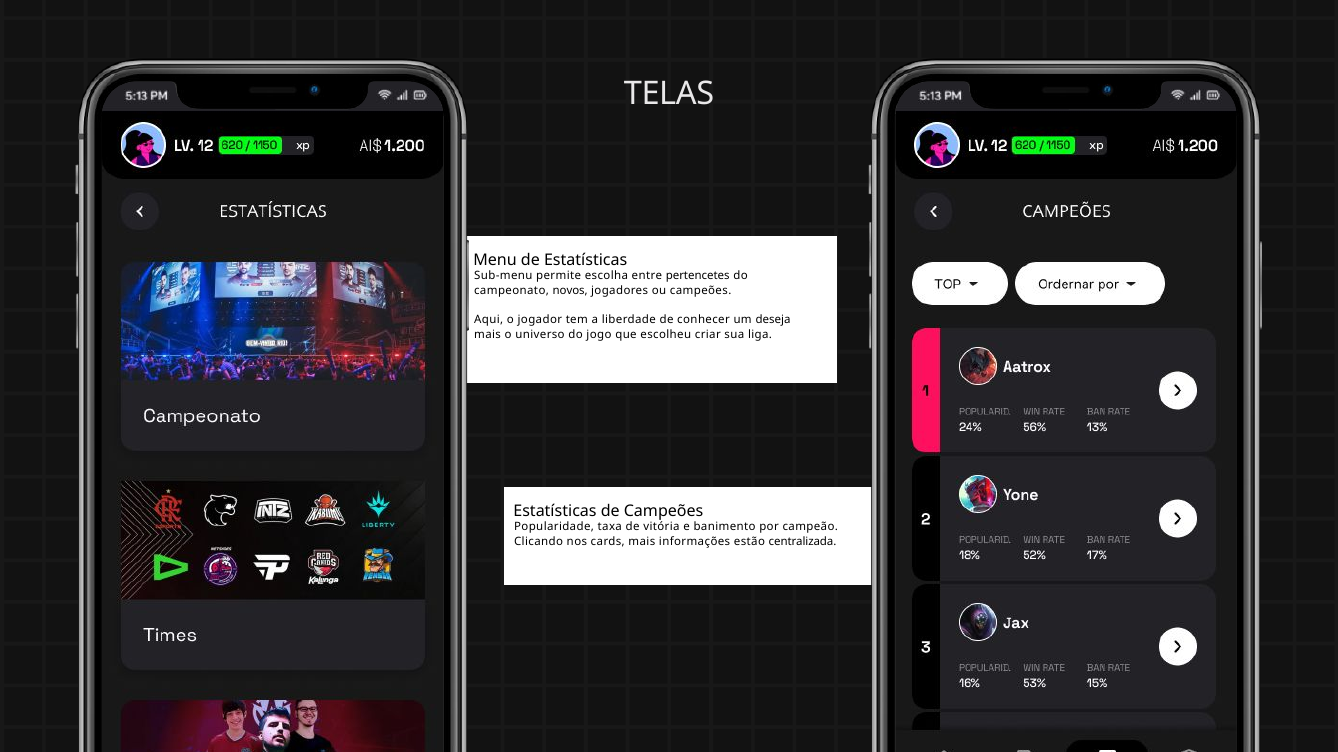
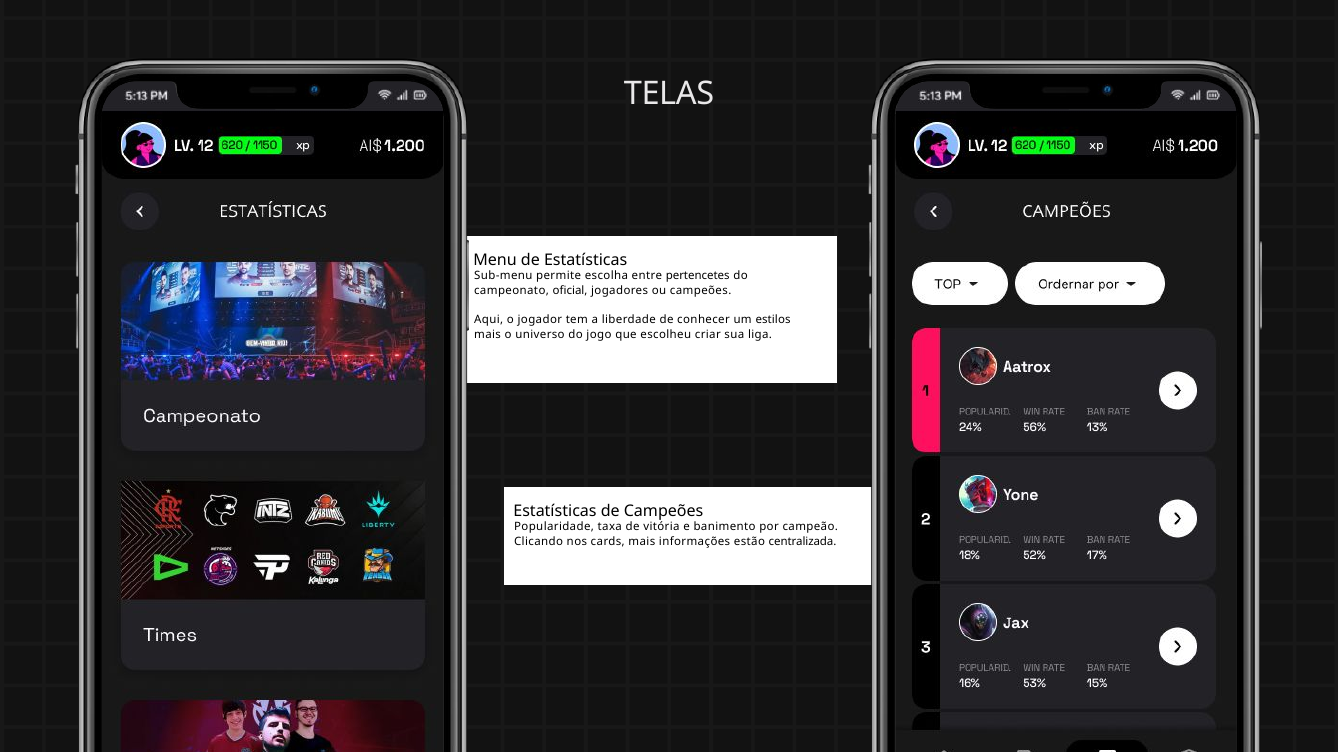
novos: novos -> oficial (570, 291)
deseja: deseja -> estilos (773, 320)
